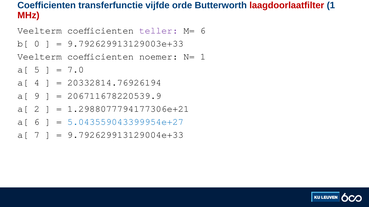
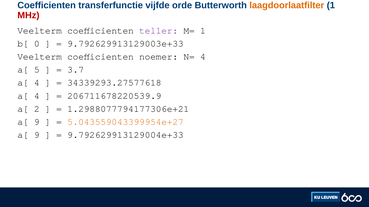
laagdoorlaatfilter colour: red -> orange (287, 5)
M= 6: 6 -> 1 (203, 31)
N= 1: 1 -> 4 (203, 57)
7.0: 7.0 -> 3.7 (76, 70)
20332814.76926194: 20332814.76926194 -> 34339293.27577618 (114, 83)
9: 9 -> 4 (37, 96)
6: 6 -> 9 (37, 122)
5.043559043399954e+27 colour: blue -> orange (125, 122)
7: 7 -> 9 (37, 135)
